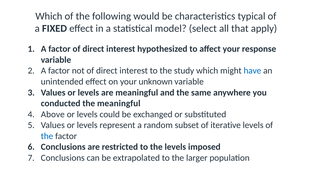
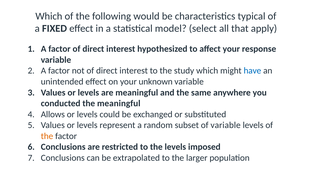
Above: Above -> Allows (53, 115)
of iterative: iterative -> variable (226, 126)
the colour: blue -> orange (47, 136)
